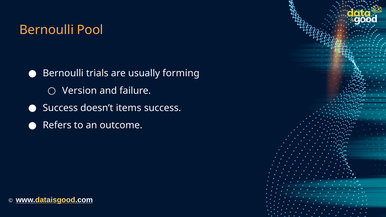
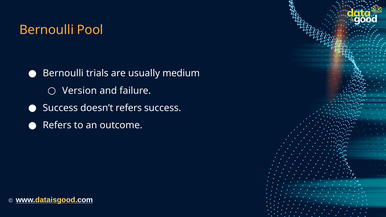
forming: forming -> medium (181, 73)
doesn’t items: items -> refers (129, 108)
